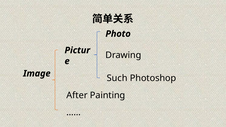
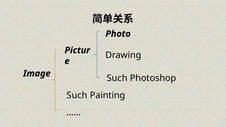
After: After -> Such (77, 95)
